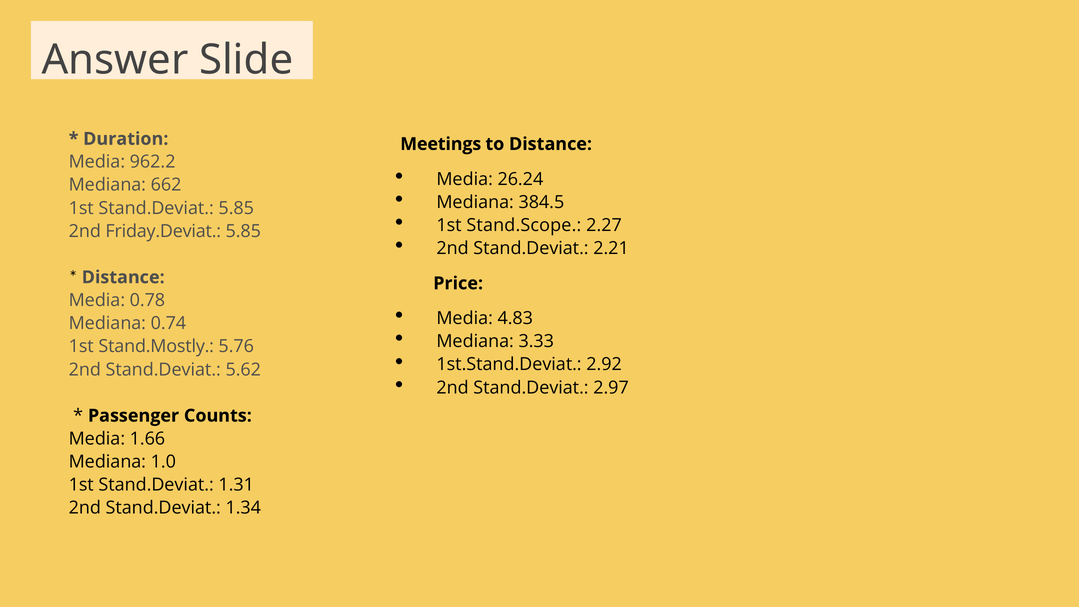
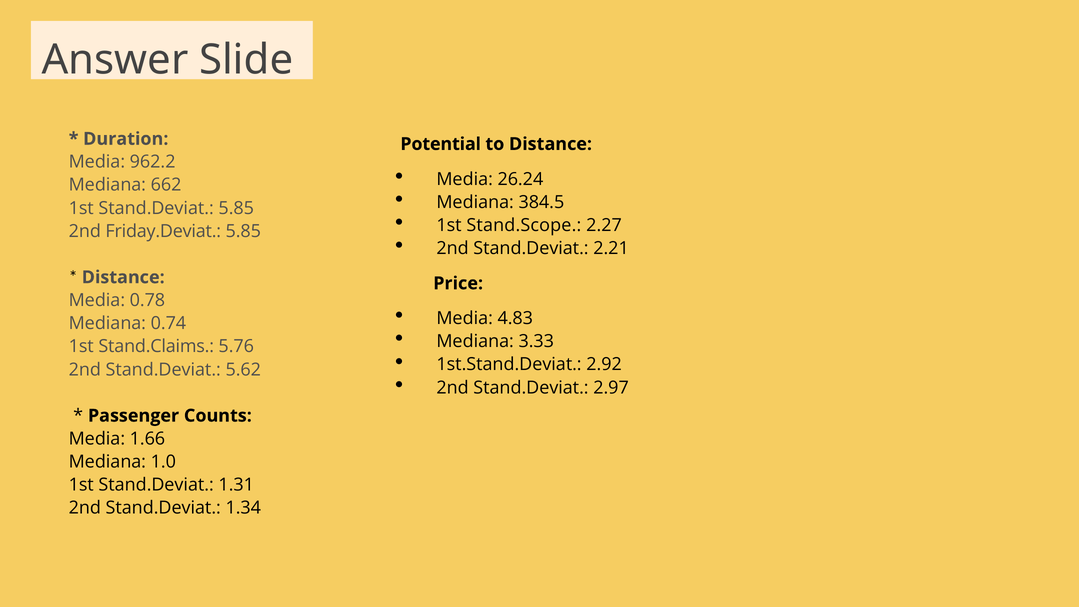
Meetings: Meetings -> Potential (441, 144)
Stand.Mostly: Stand.Mostly -> Stand.Claims (156, 346)
